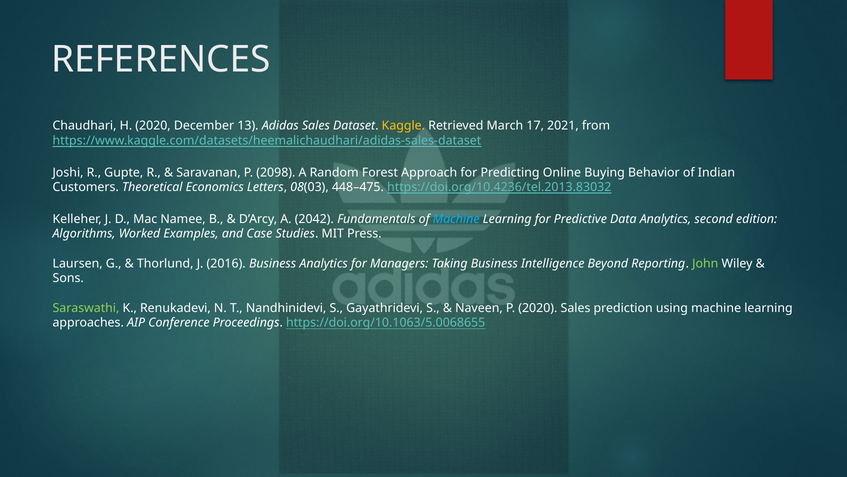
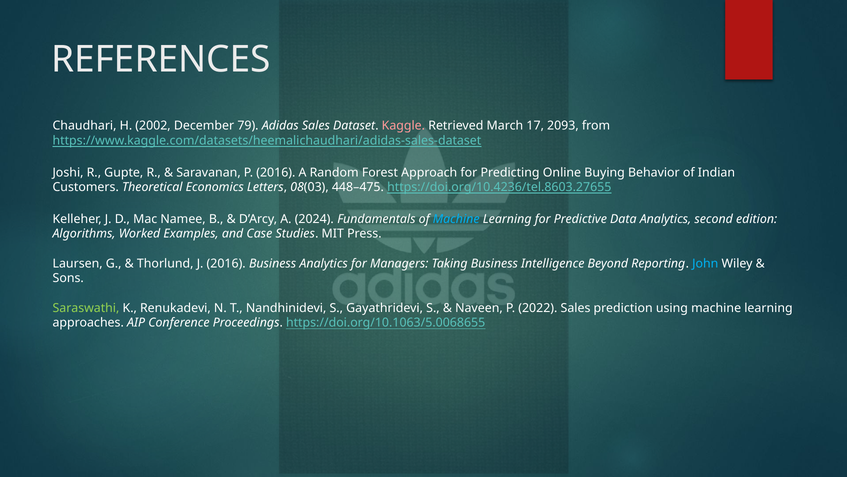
H 2020: 2020 -> 2002 (153, 126)
13: 13 -> 79 (248, 126)
Kaggle colour: yellow -> pink (403, 126)
2021: 2021 -> 2093 (563, 126)
P 2098: 2098 -> 2016 (276, 172)
https://doi.org/10.4236/tel.2013.83032: https://doi.org/10.4236/tel.2013.83032 -> https://doi.org/10.4236/tel.8603.27655 (499, 187)
2042: 2042 -> 2024 (314, 219)
John colour: light green -> light blue (705, 263)
P 2020: 2020 -> 2022 (538, 308)
